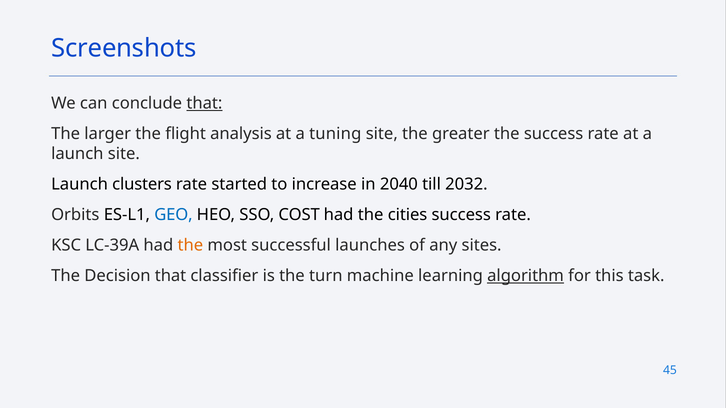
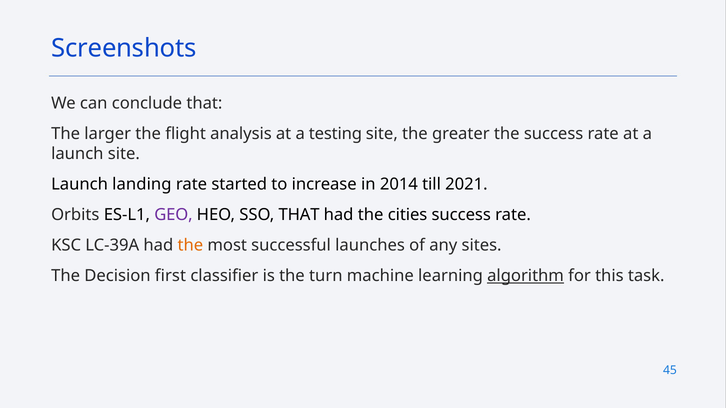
that underline: present -> none (204, 104)
tuning: tuning -> testing (335, 134)
clusters: clusters -> landing (142, 185)
2040: 2040 -> 2014 (399, 185)
2032: 2032 -> 2021 (466, 185)
GEO colour: blue -> purple (173, 215)
SSO COST: COST -> THAT (299, 215)
Decision that: that -> first (170, 276)
